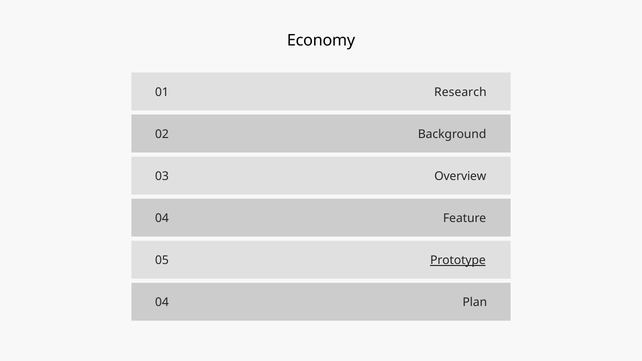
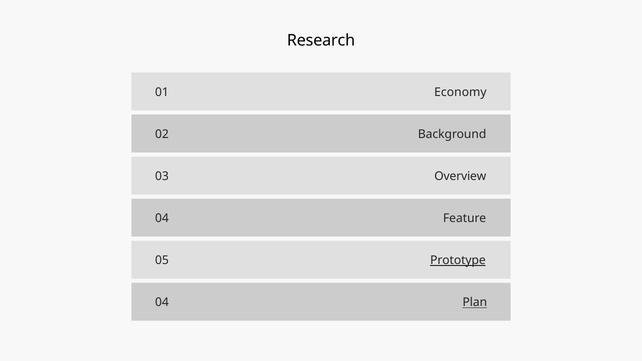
Economy: Economy -> Research (321, 40)
Research: Research -> Economy (460, 92)
Plan underline: none -> present (475, 303)
